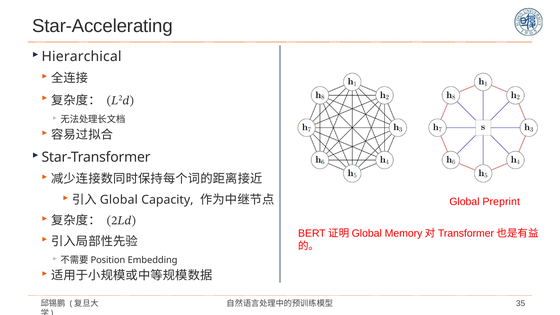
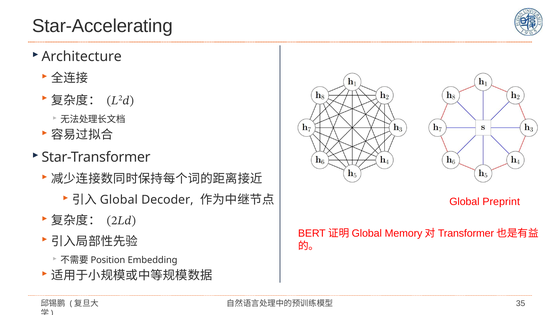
Hierarchical: Hierarchical -> Architecture (82, 57)
Capacity: Capacity -> Decoder (167, 200)
